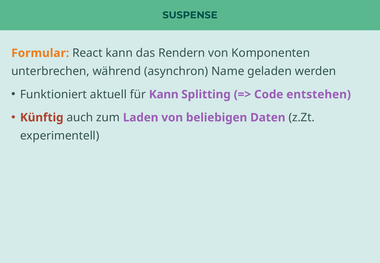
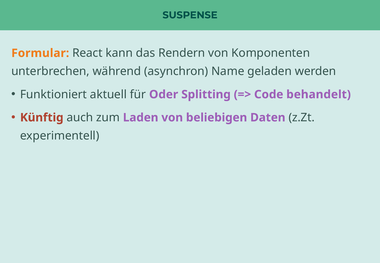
für Kann: Kann -> Oder (164, 94)
entstehen: entstehen -> behandelt (319, 94)
